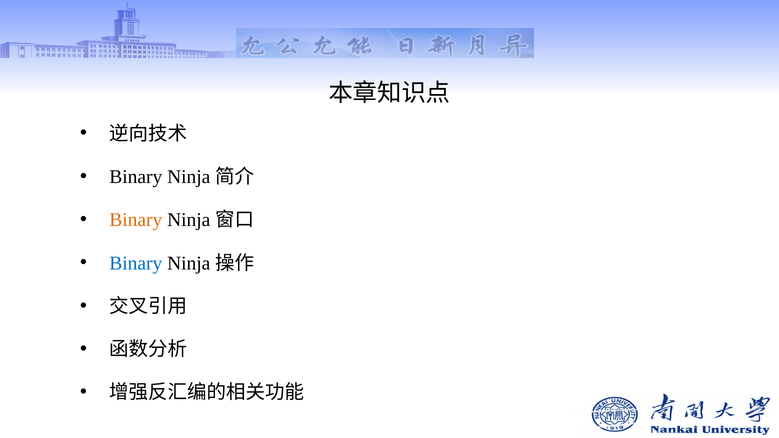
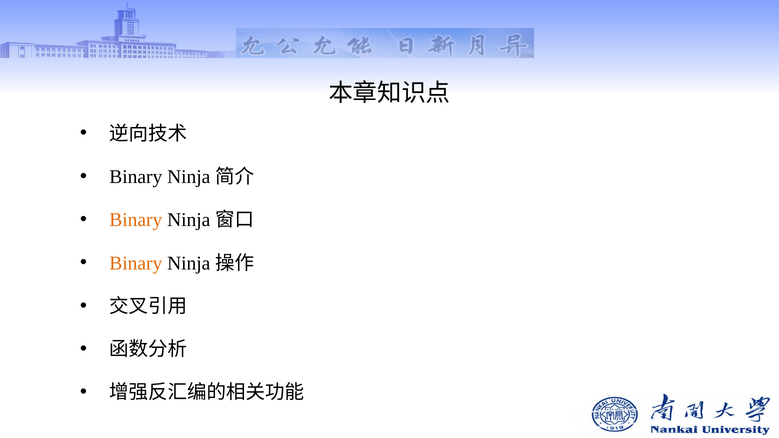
Binary colour: blue -> orange (136, 263)
